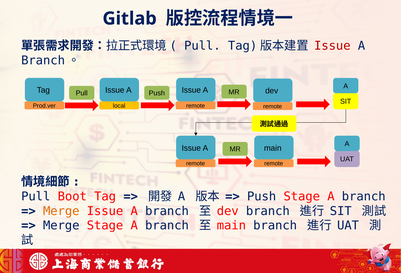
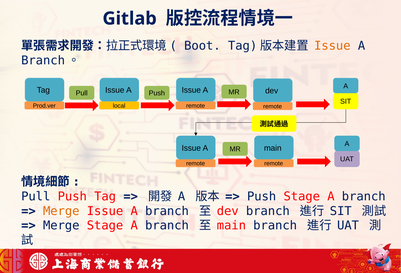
Pull: Pull -> Boot (202, 46)
Issue colour: red -> orange (332, 46)
Pull Boot: Boot -> Push (72, 196)
